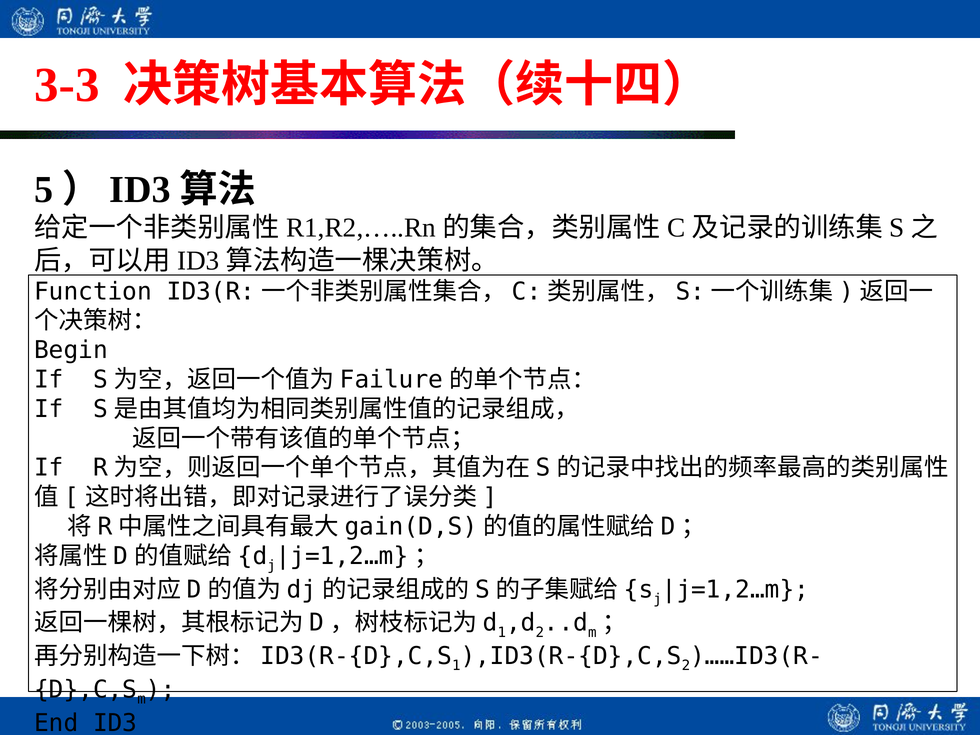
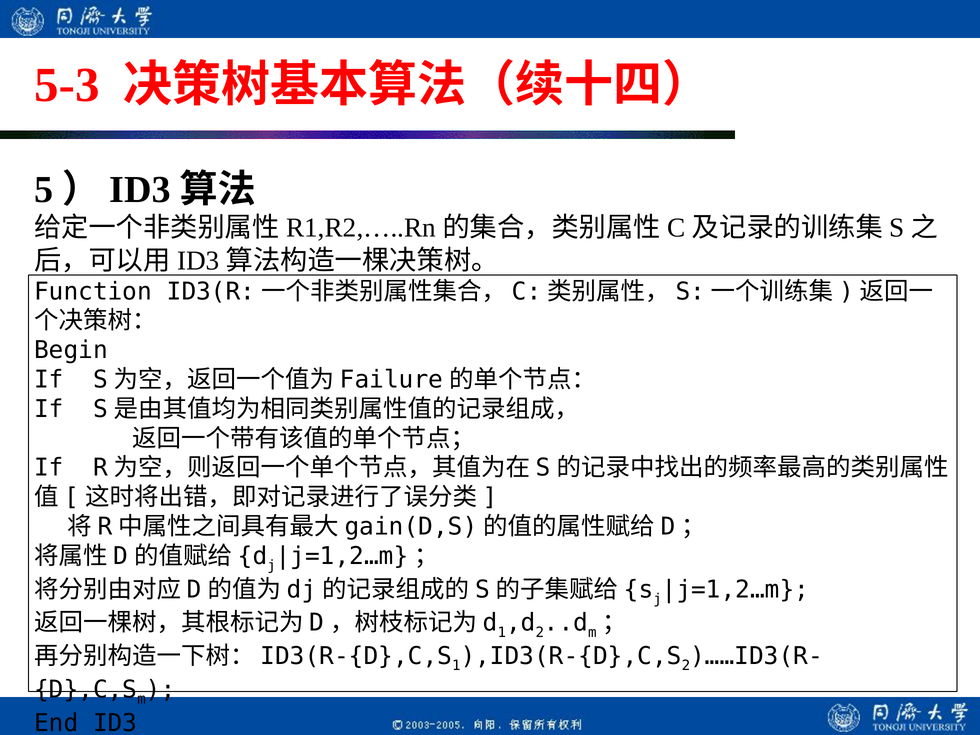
3-3: 3-3 -> 5-3 (67, 85)
